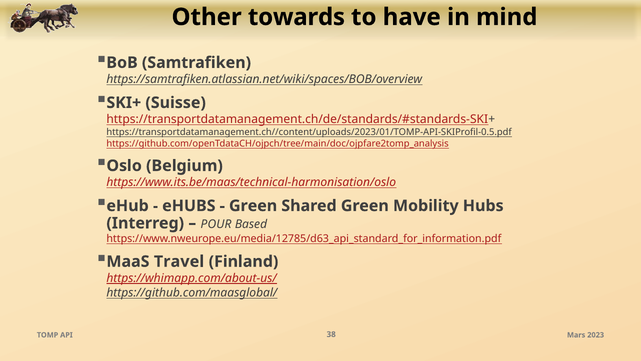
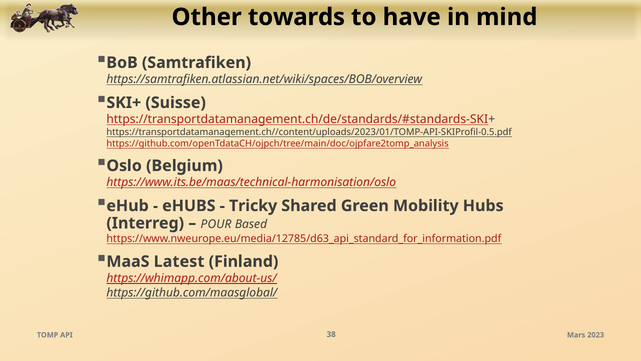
Green: Green -> Tricky (253, 206)
Travel: Travel -> Latest (179, 261)
